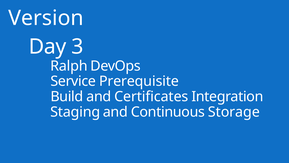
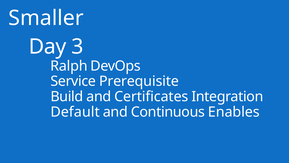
Version: Version -> Smaller (46, 18)
Staging: Staging -> Default (75, 112)
Storage: Storage -> Enables (234, 112)
